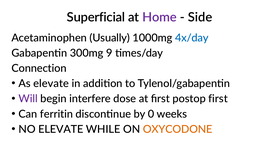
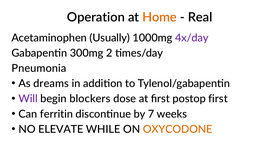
Superficial: Superficial -> Operation (96, 17)
Home colour: purple -> orange (159, 17)
Side: Side -> Real (200, 17)
4x/day colour: blue -> purple (192, 38)
9: 9 -> 2 (109, 53)
Connection: Connection -> Pneumonia (39, 69)
As elevate: elevate -> dreams (51, 84)
interfere: interfere -> blockers (90, 99)
0: 0 -> 7 (151, 114)
